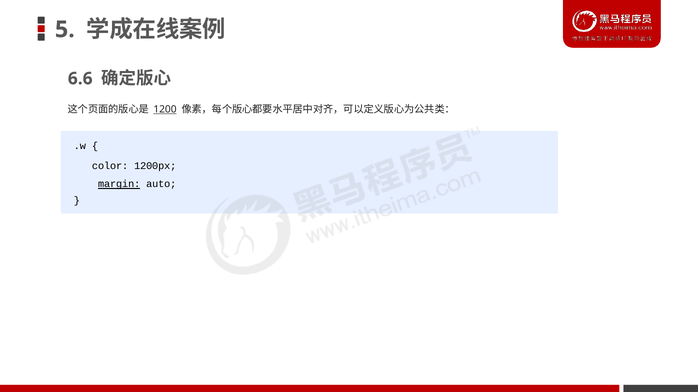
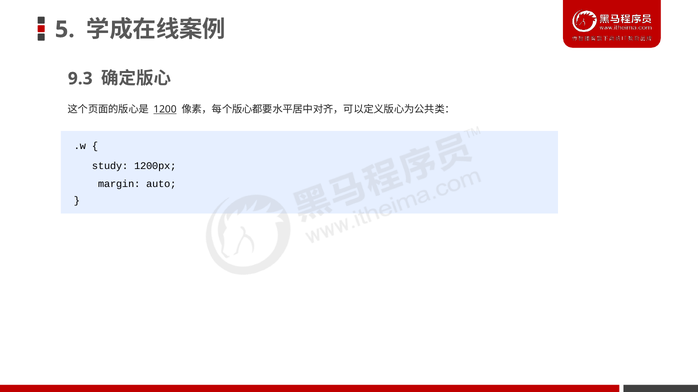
6.6: 6.6 -> 9.3 (80, 79)
color: color -> study (110, 166)
margin underline: present -> none (119, 184)
